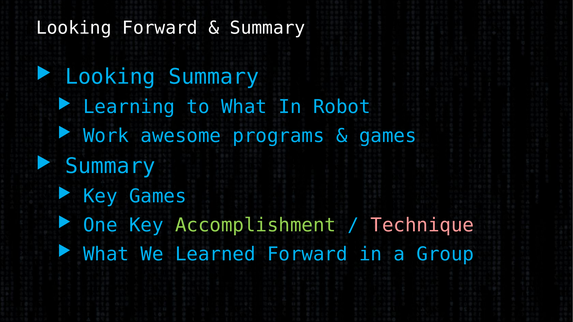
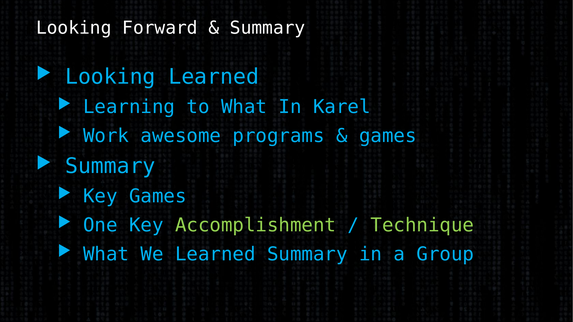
Looking Summary: Summary -> Learned (214, 77)
Robot: Robot -> Karel (342, 107)
Technique colour: pink -> light green (422, 225)
Learned Forward: Forward -> Summary (307, 254)
